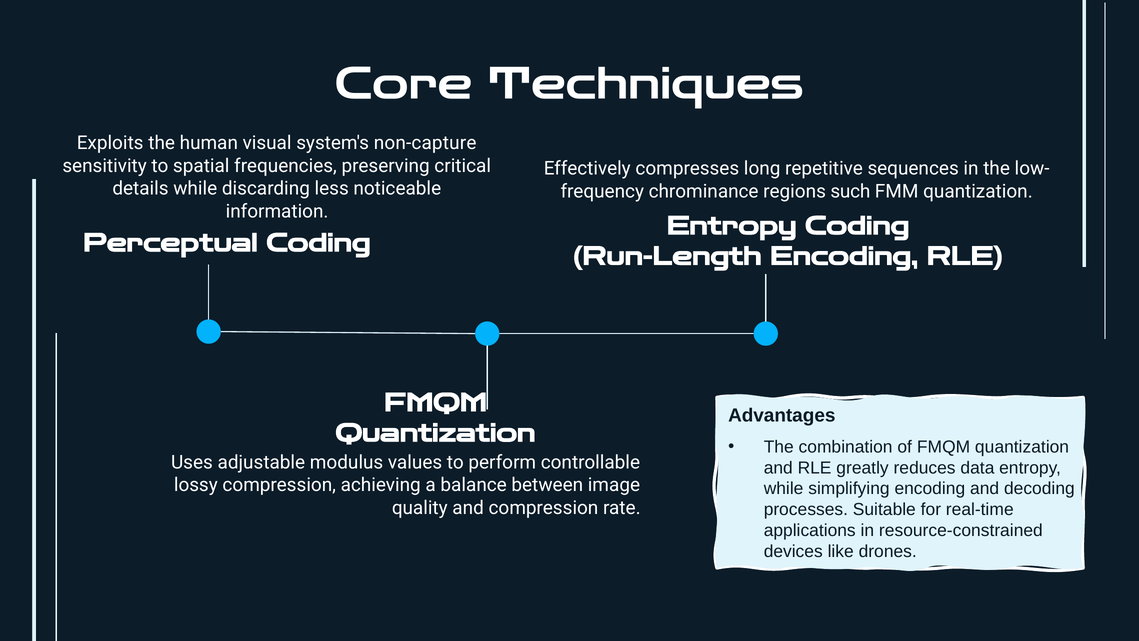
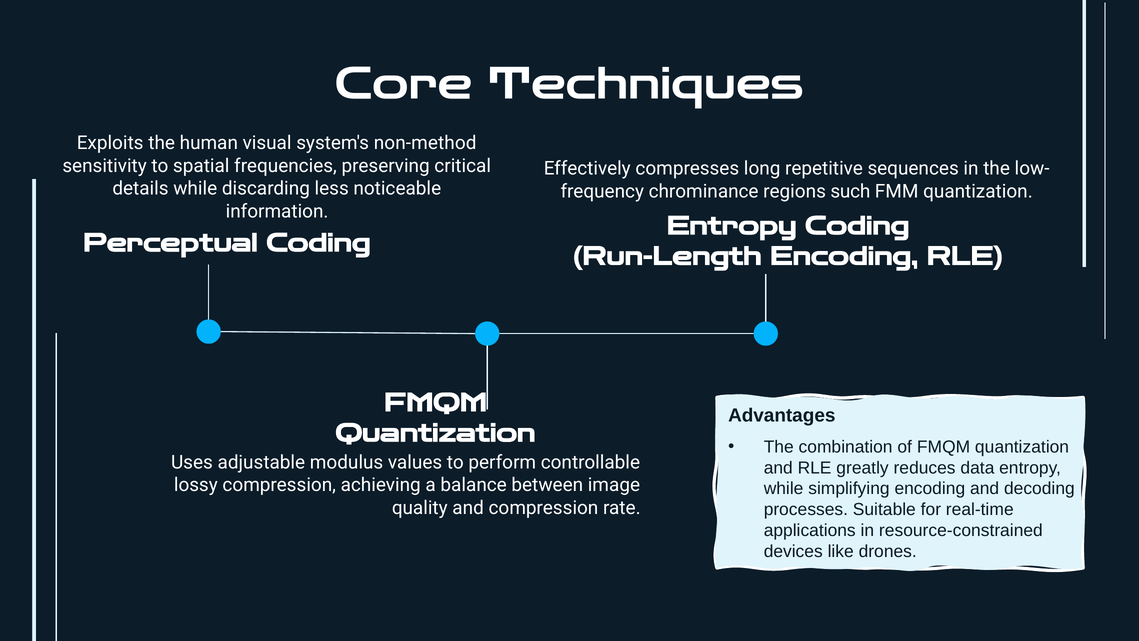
non-capture: non-capture -> non-method (425, 143)
